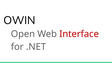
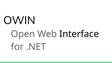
Interface colour: red -> black (79, 34)
